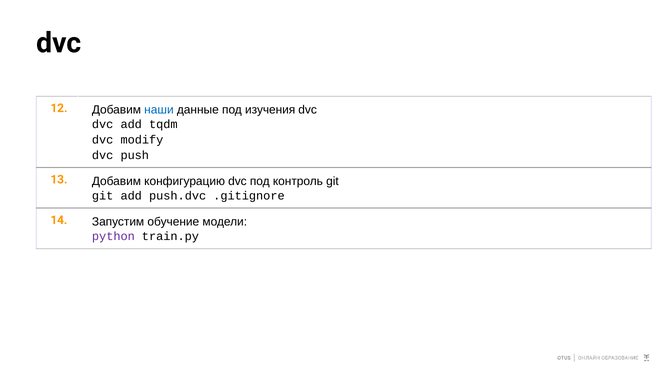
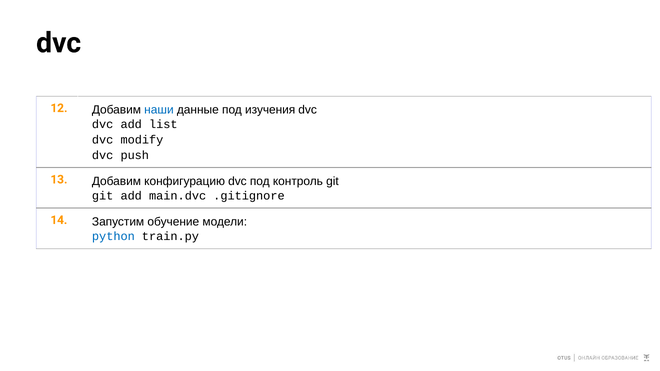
tqdm: tqdm -> list (163, 124)
push.dvc: push.dvc -> main.dvc (178, 196)
python colour: purple -> blue (113, 236)
